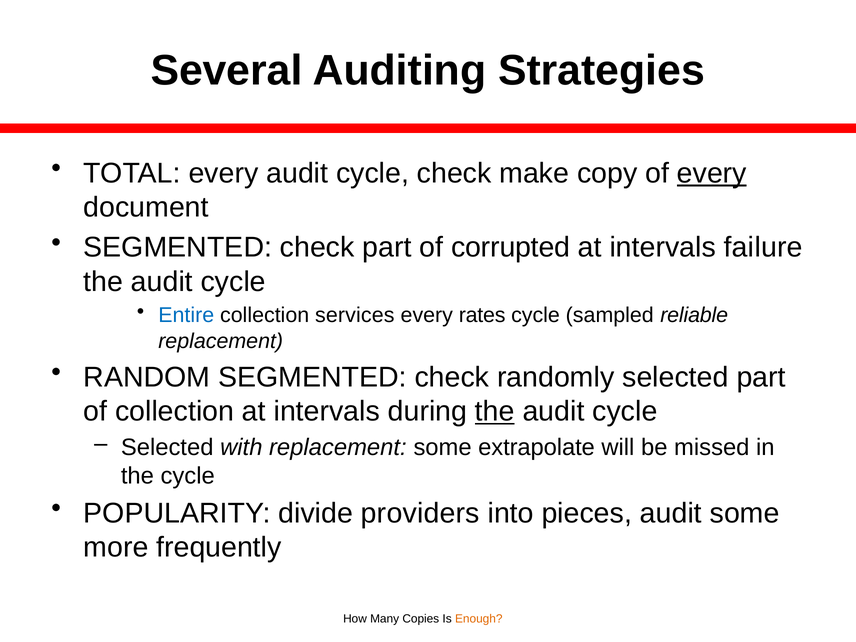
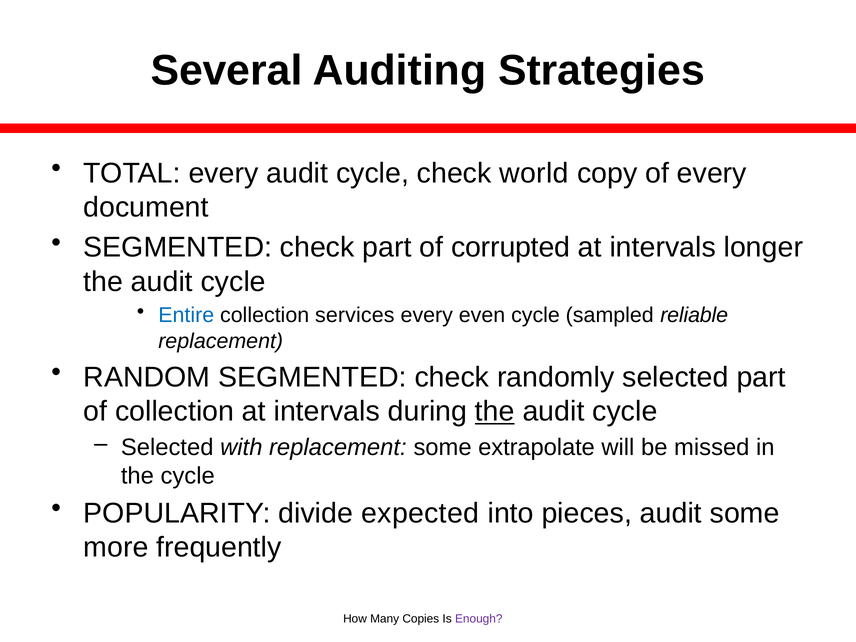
make: make -> world (534, 173)
every underline: present -> none (712, 173)
failure: failure -> longer (763, 247)
rates: rates -> even (482, 315)
providers: providers -> expected (420, 513)
Enough colour: orange -> purple (479, 619)
